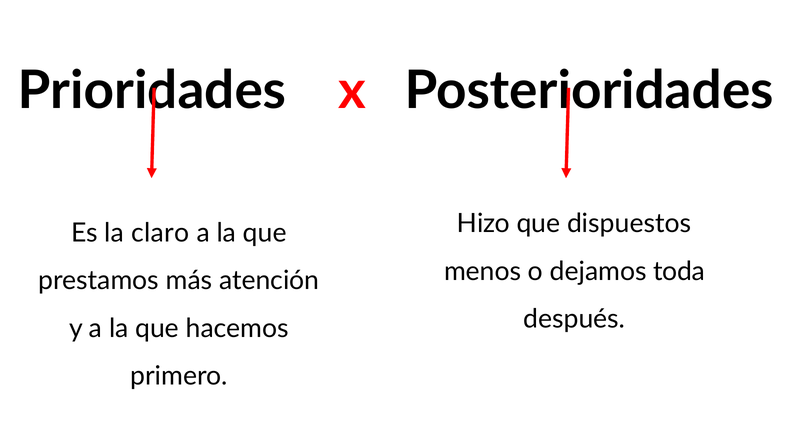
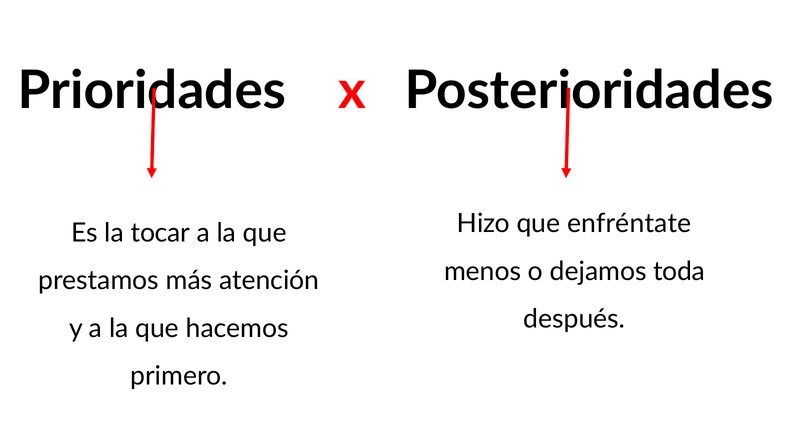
dispuestos: dispuestos -> enfréntate (629, 224)
claro: claro -> tocar (160, 233)
